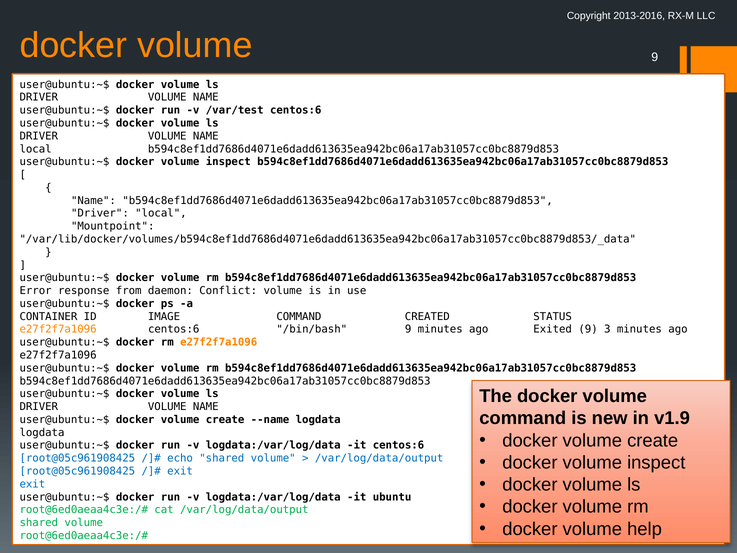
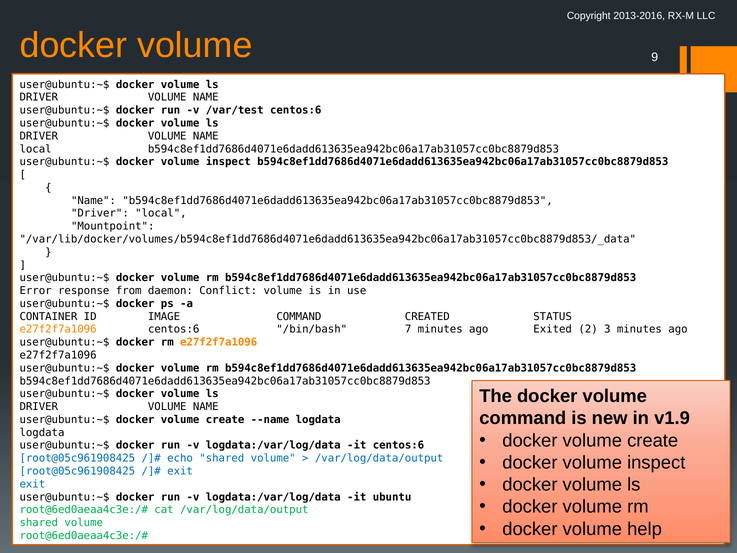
/bin/bash 9: 9 -> 7 (408, 329)
Exited 9: 9 -> 2 (588, 329)
